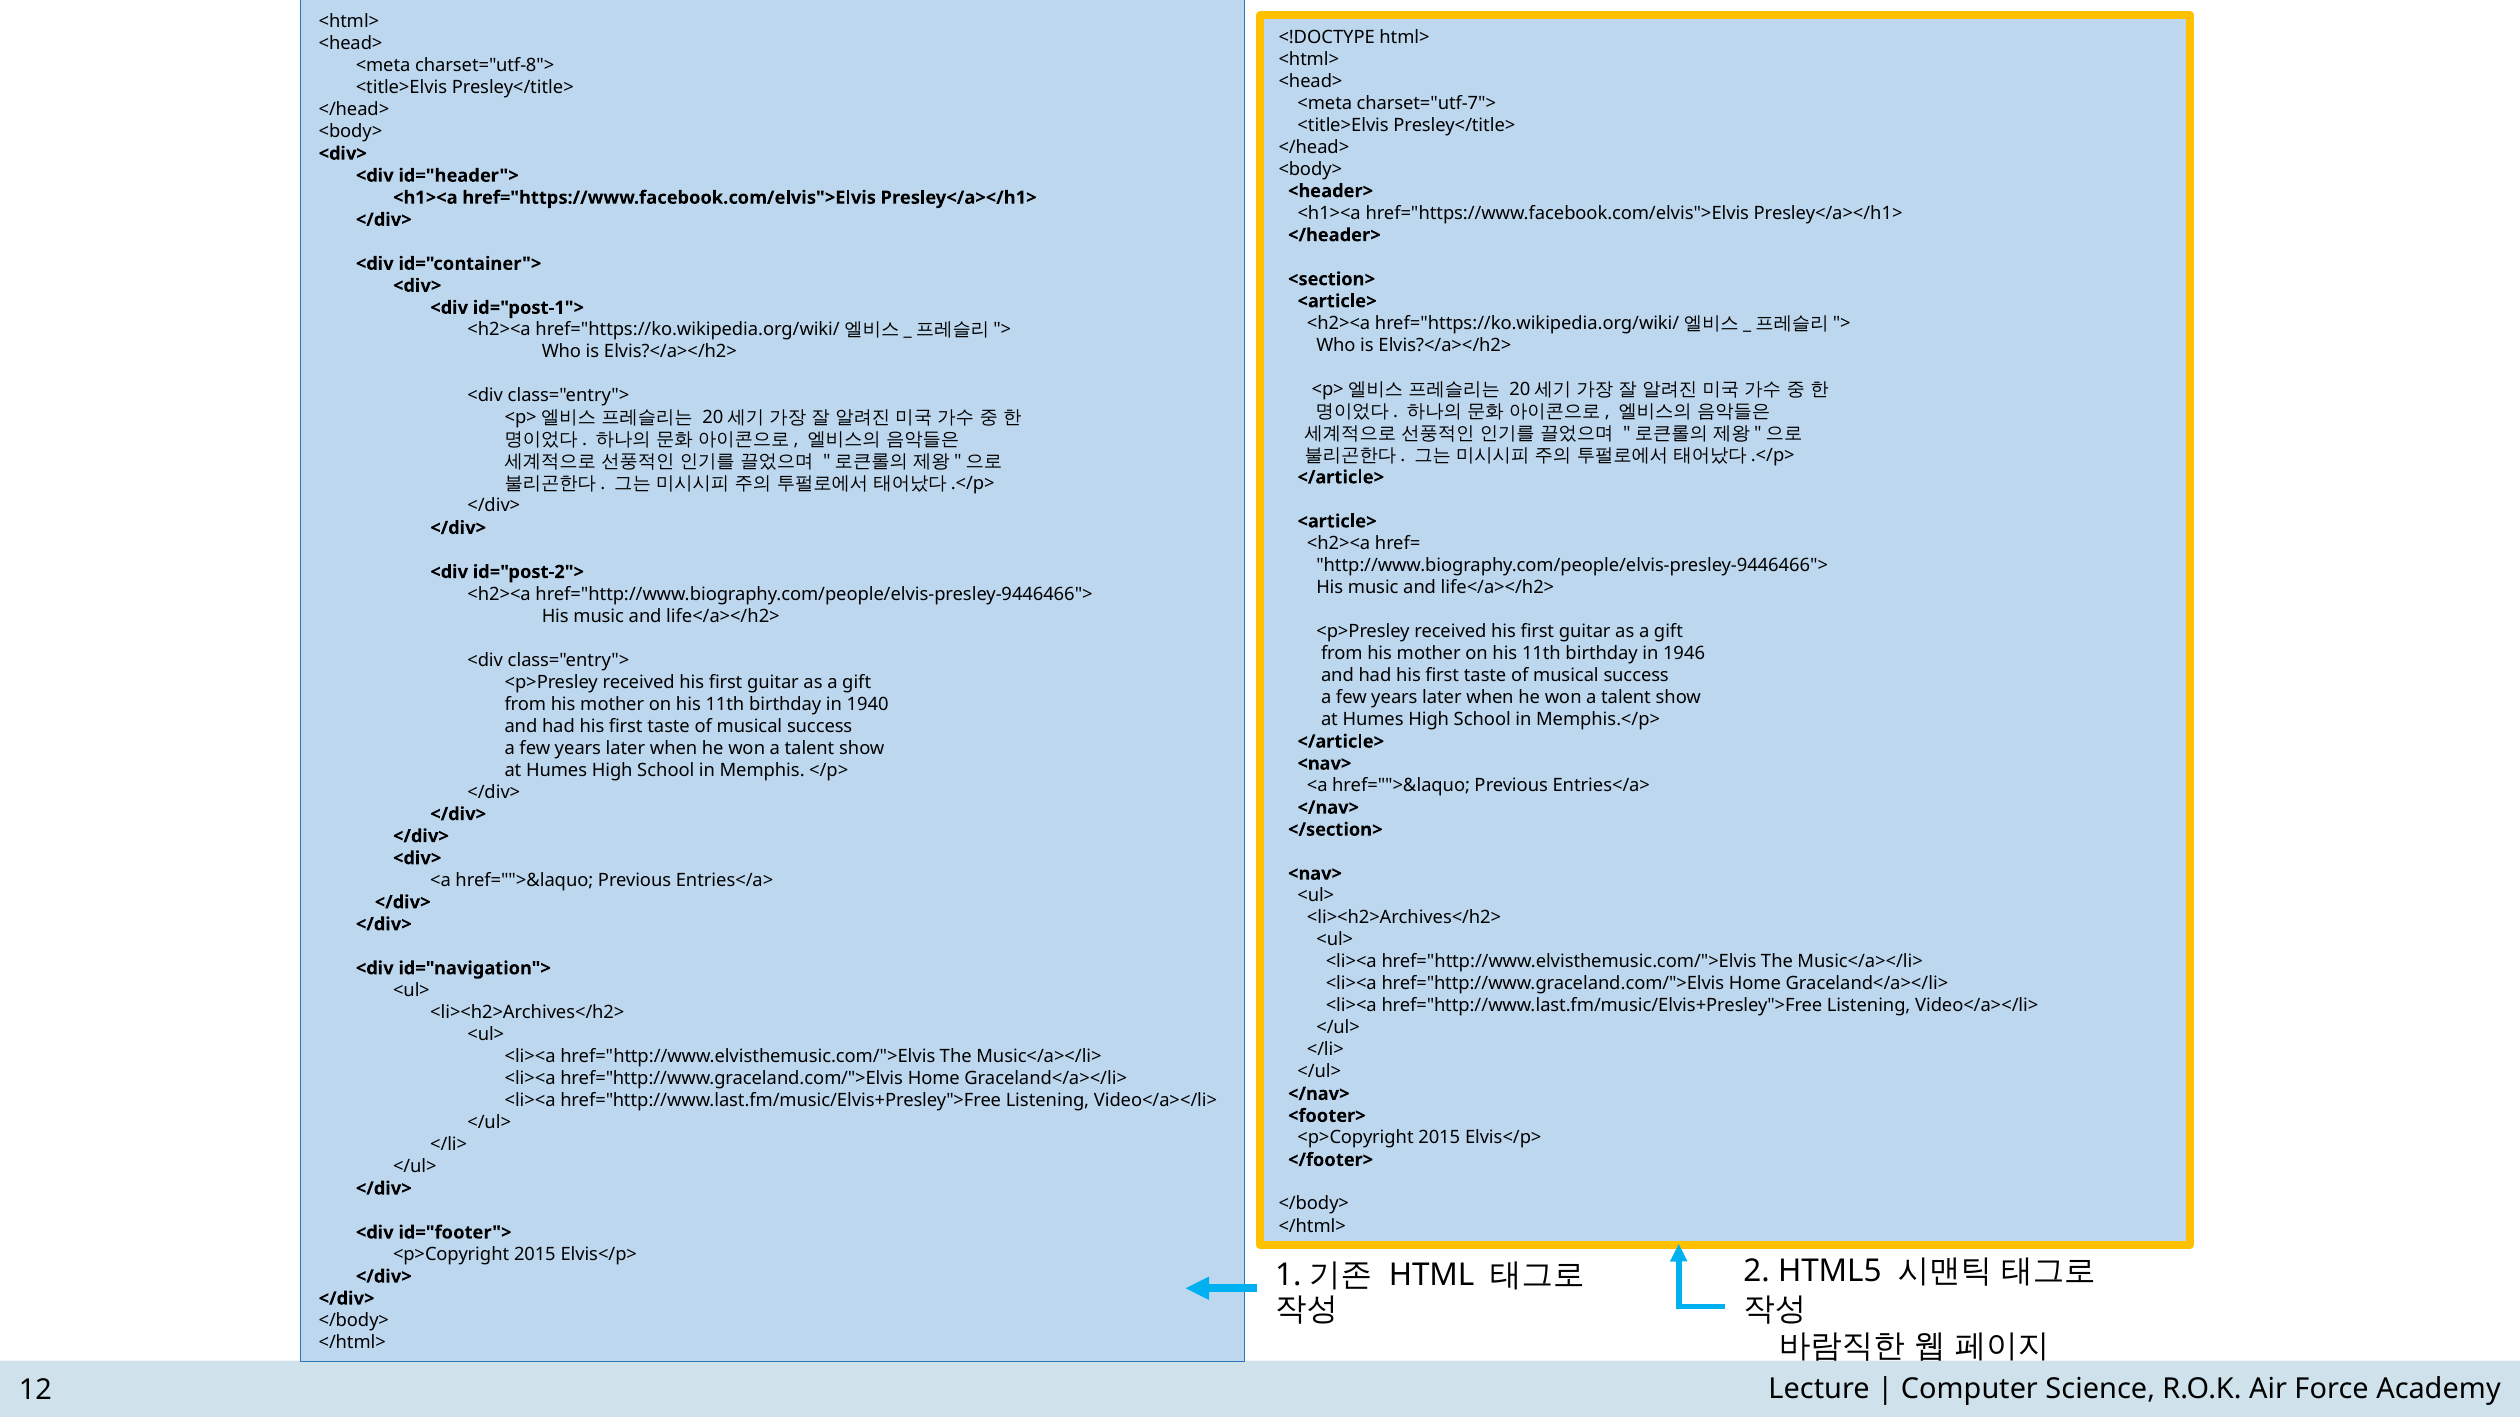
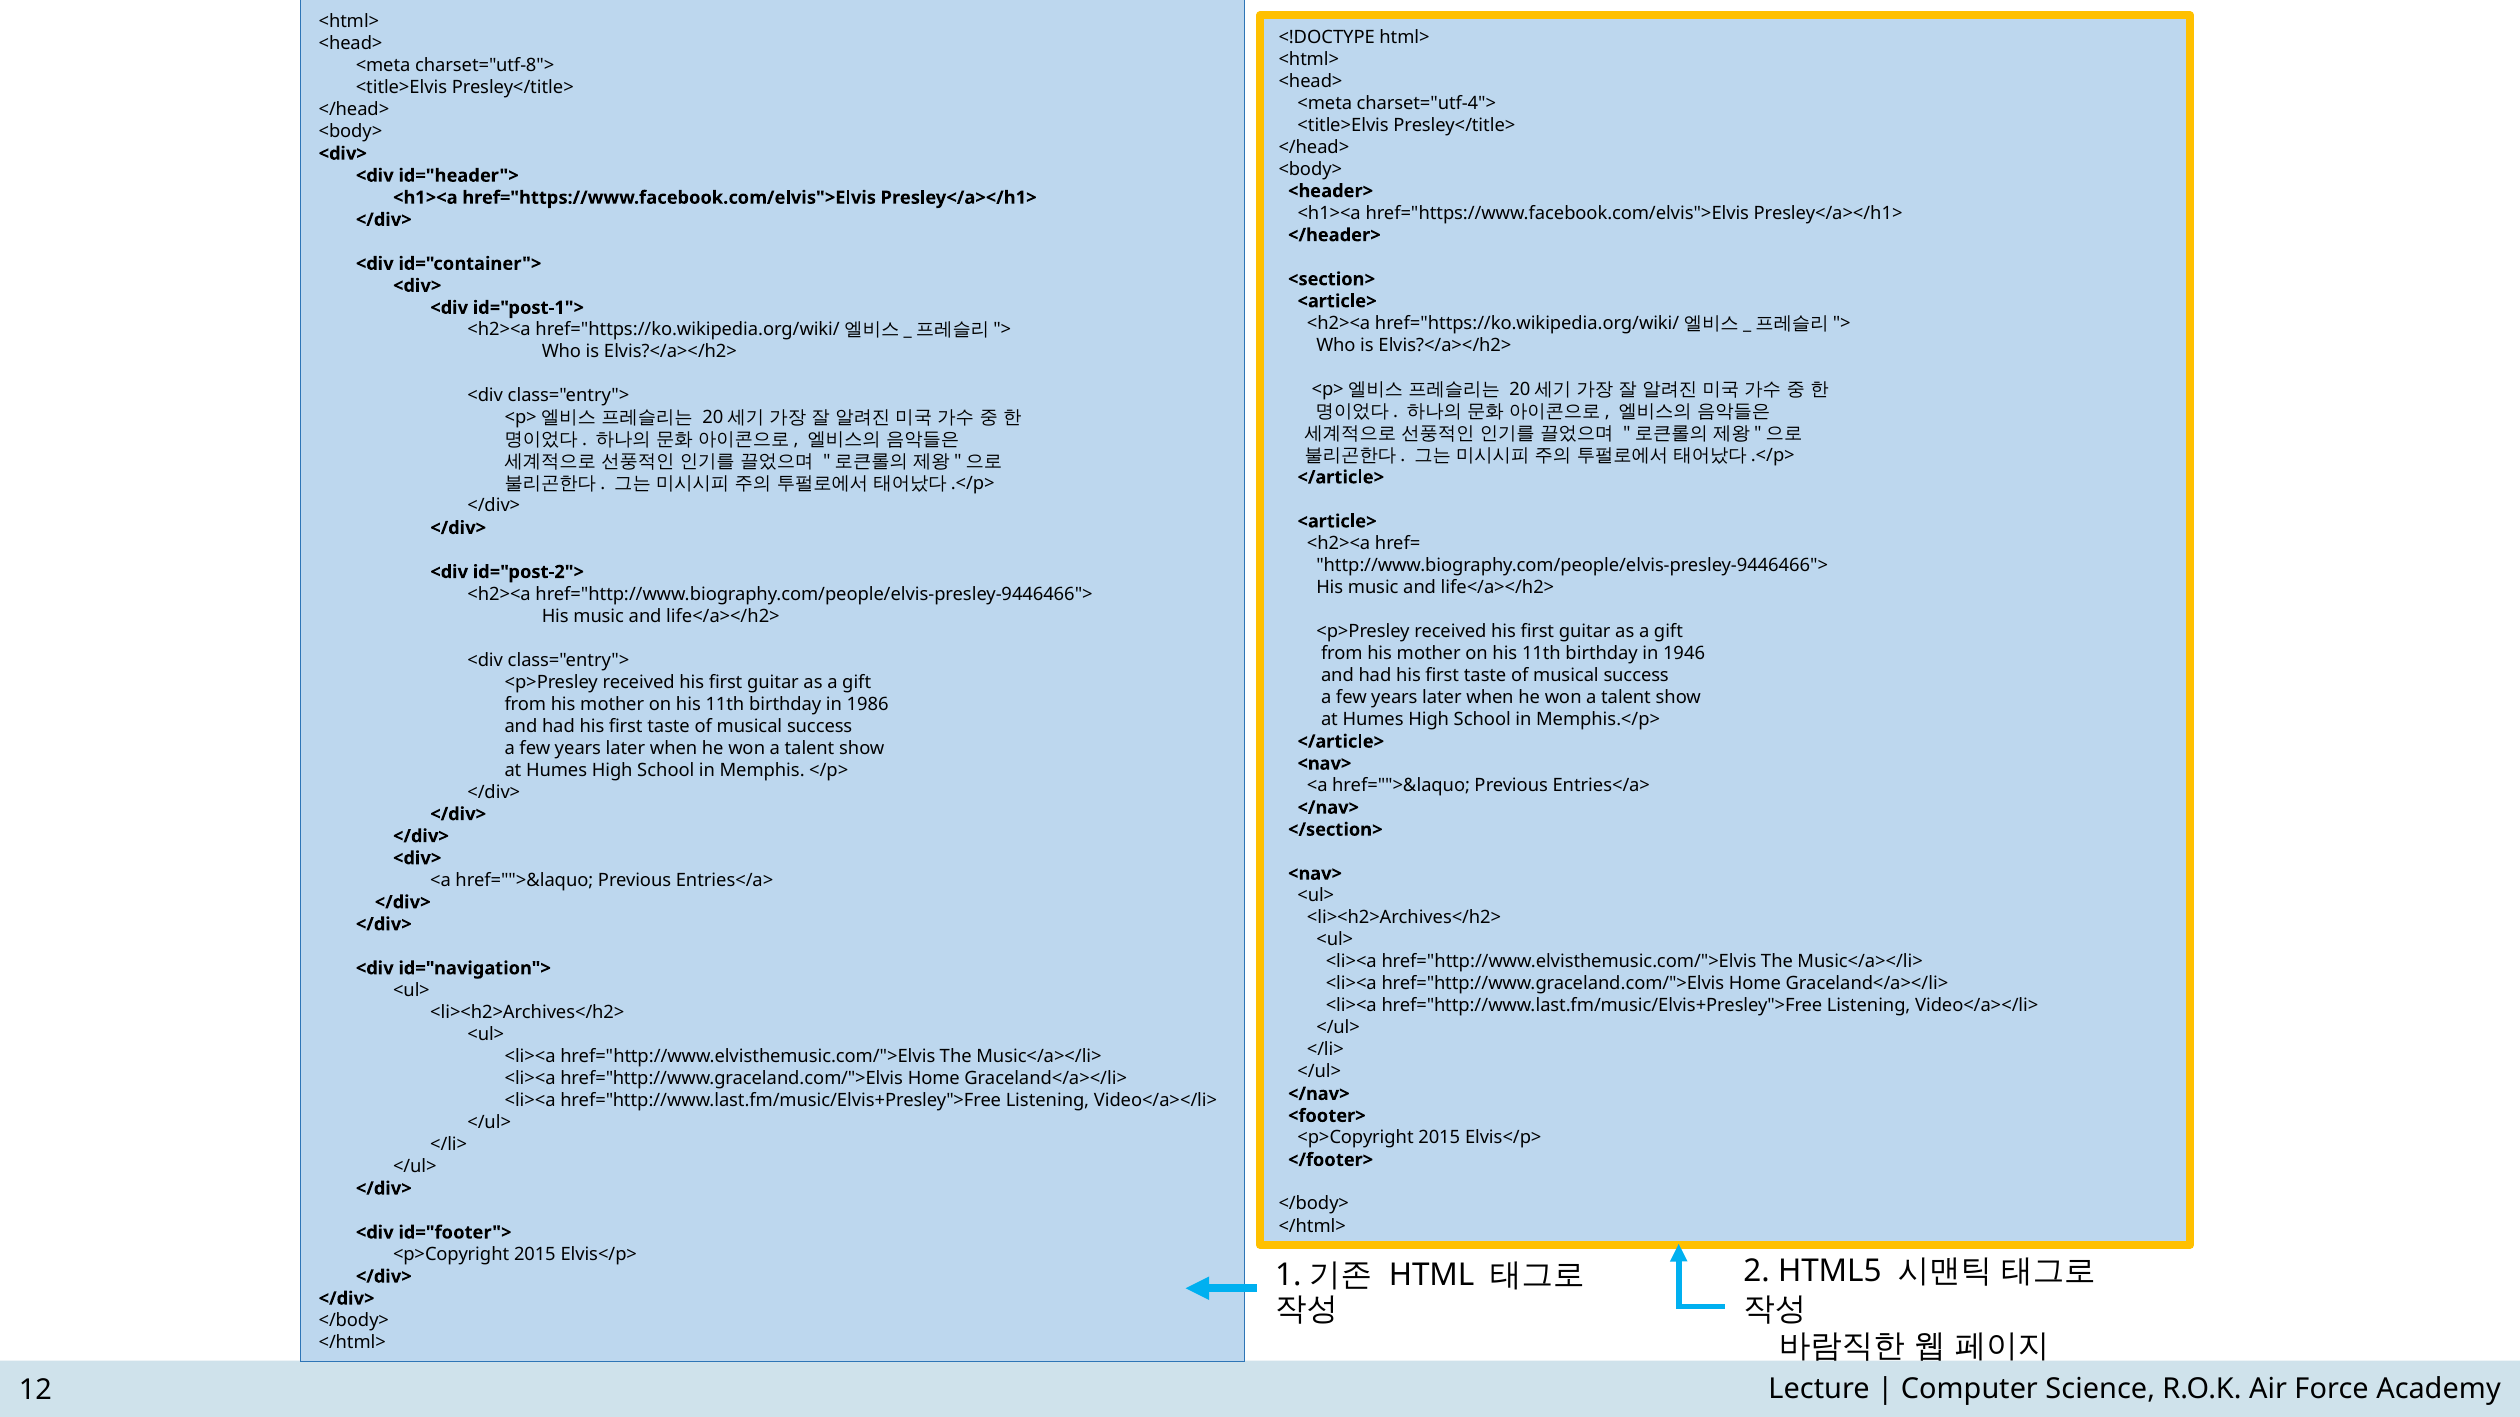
charset="utf-7">: charset="utf-7"> -> charset="utf-4"> (1426, 103)
1940: 1940 -> 1986 (868, 704)
